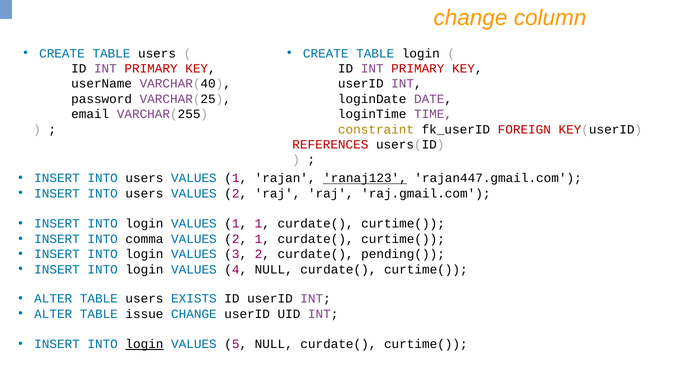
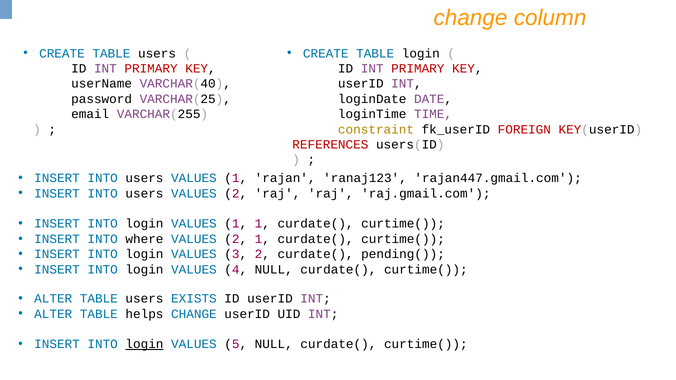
ranaj123 underline: present -> none (365, 178)
comma: comma -> where (144, 239)
issue: issue -> helps (144, 314)
